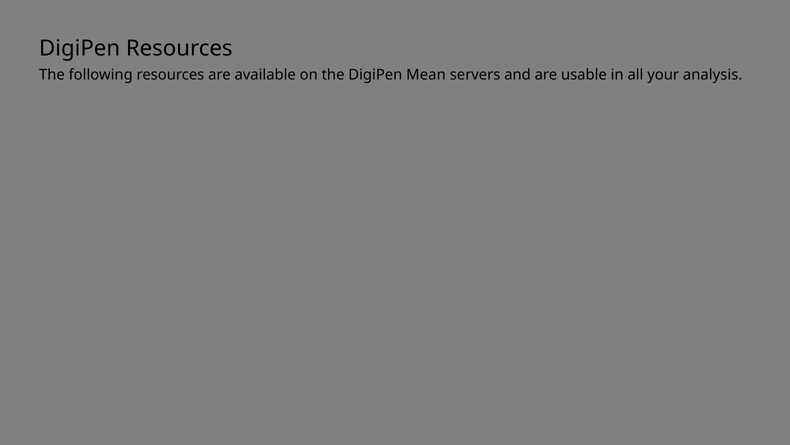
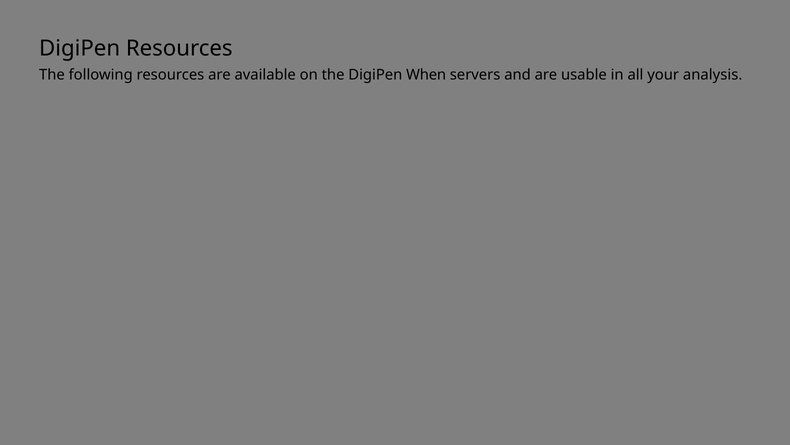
Mean: Mean -> When (426, 75)
